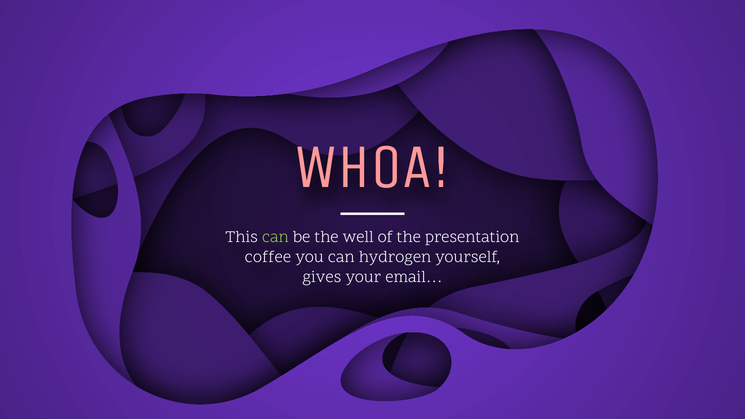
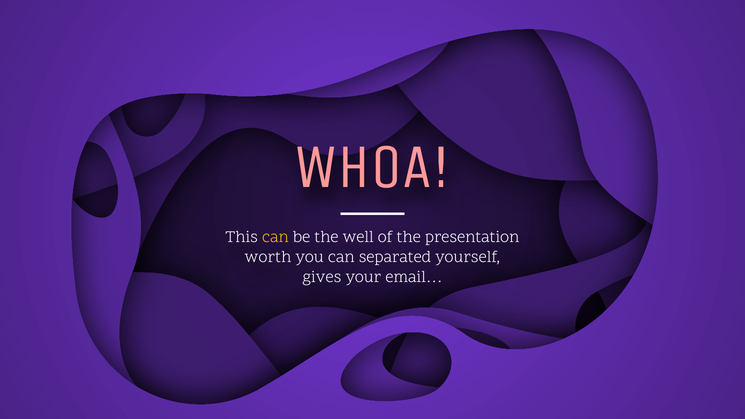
can colour: light green -> yellow (275, 237)
coffee: coffee -> worth (268, 257)
hydrogen: hydrogen -> separated (395, 257)
